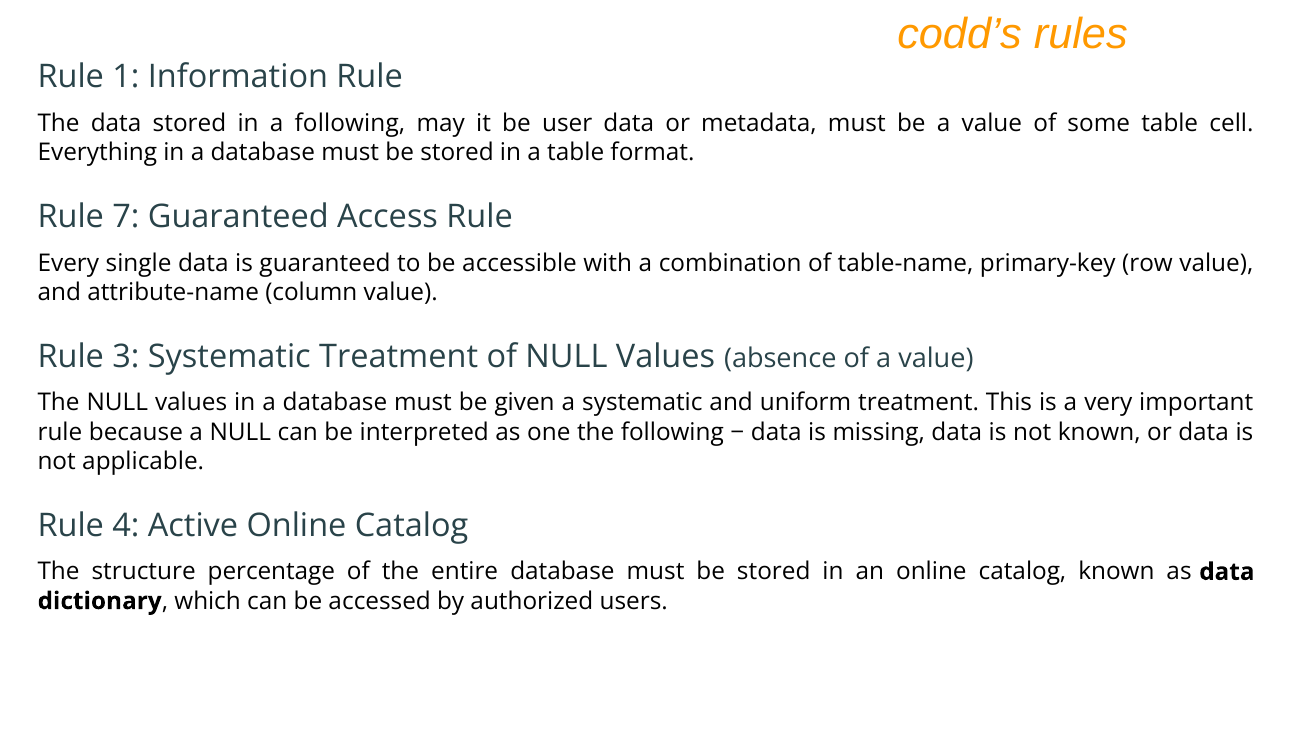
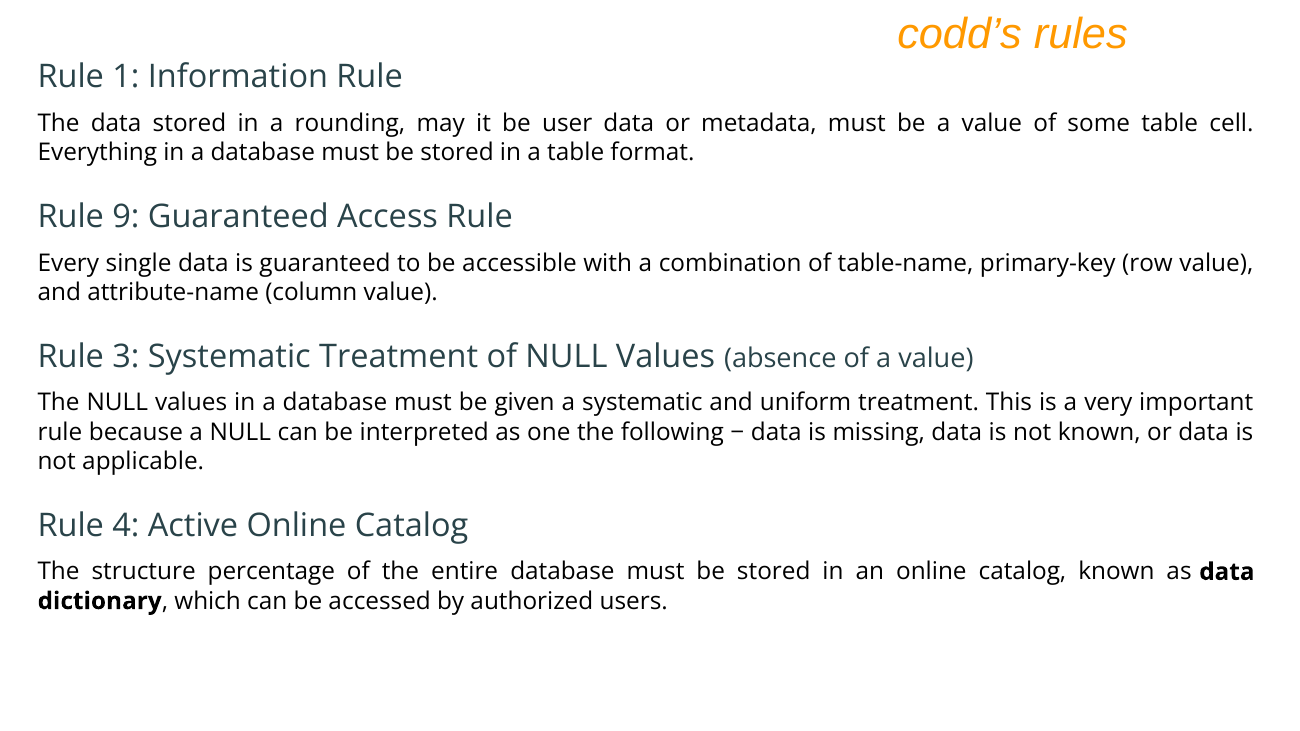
a following: following -> rounding (350, 124)
7: 7 -> 9 (126, 217)
